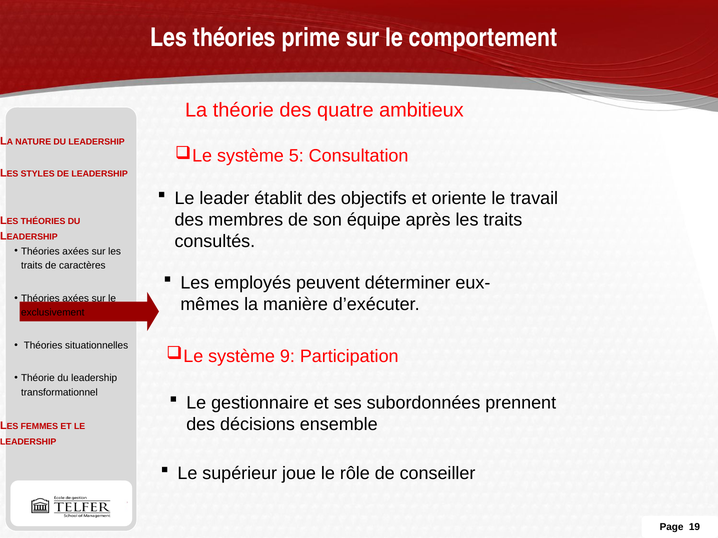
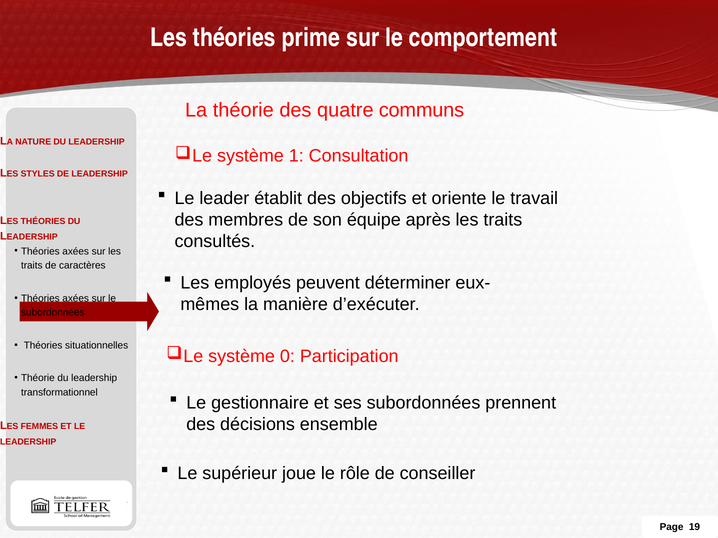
ambitieux: ambitieux -> communs (421, 110)
5: 5 -> 1 (296, 156)
exclusivement: exclusivement -> subordonnées (53, 313)
9: 9 -> 0 (287, 357)
